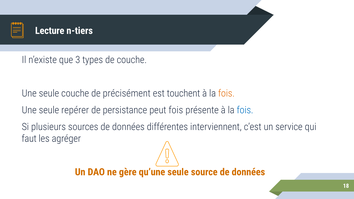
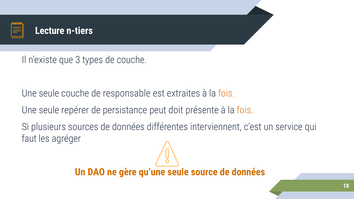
précisément: précisément -> responsable (127, 93)
touchent: touchent -> extraites (183, 93)
peut fois: fois -> doit (176, 110)
fois colour: blue -> orange (245, 110)
